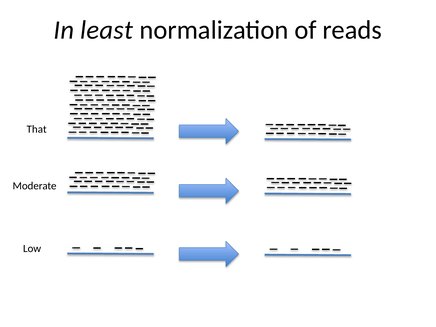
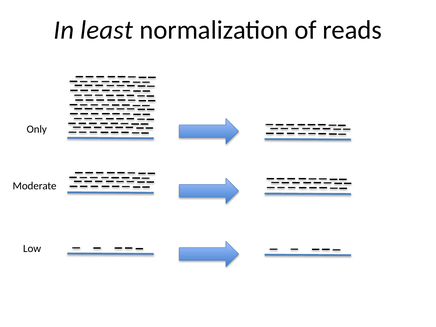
That: That -> Only (37, 129)
